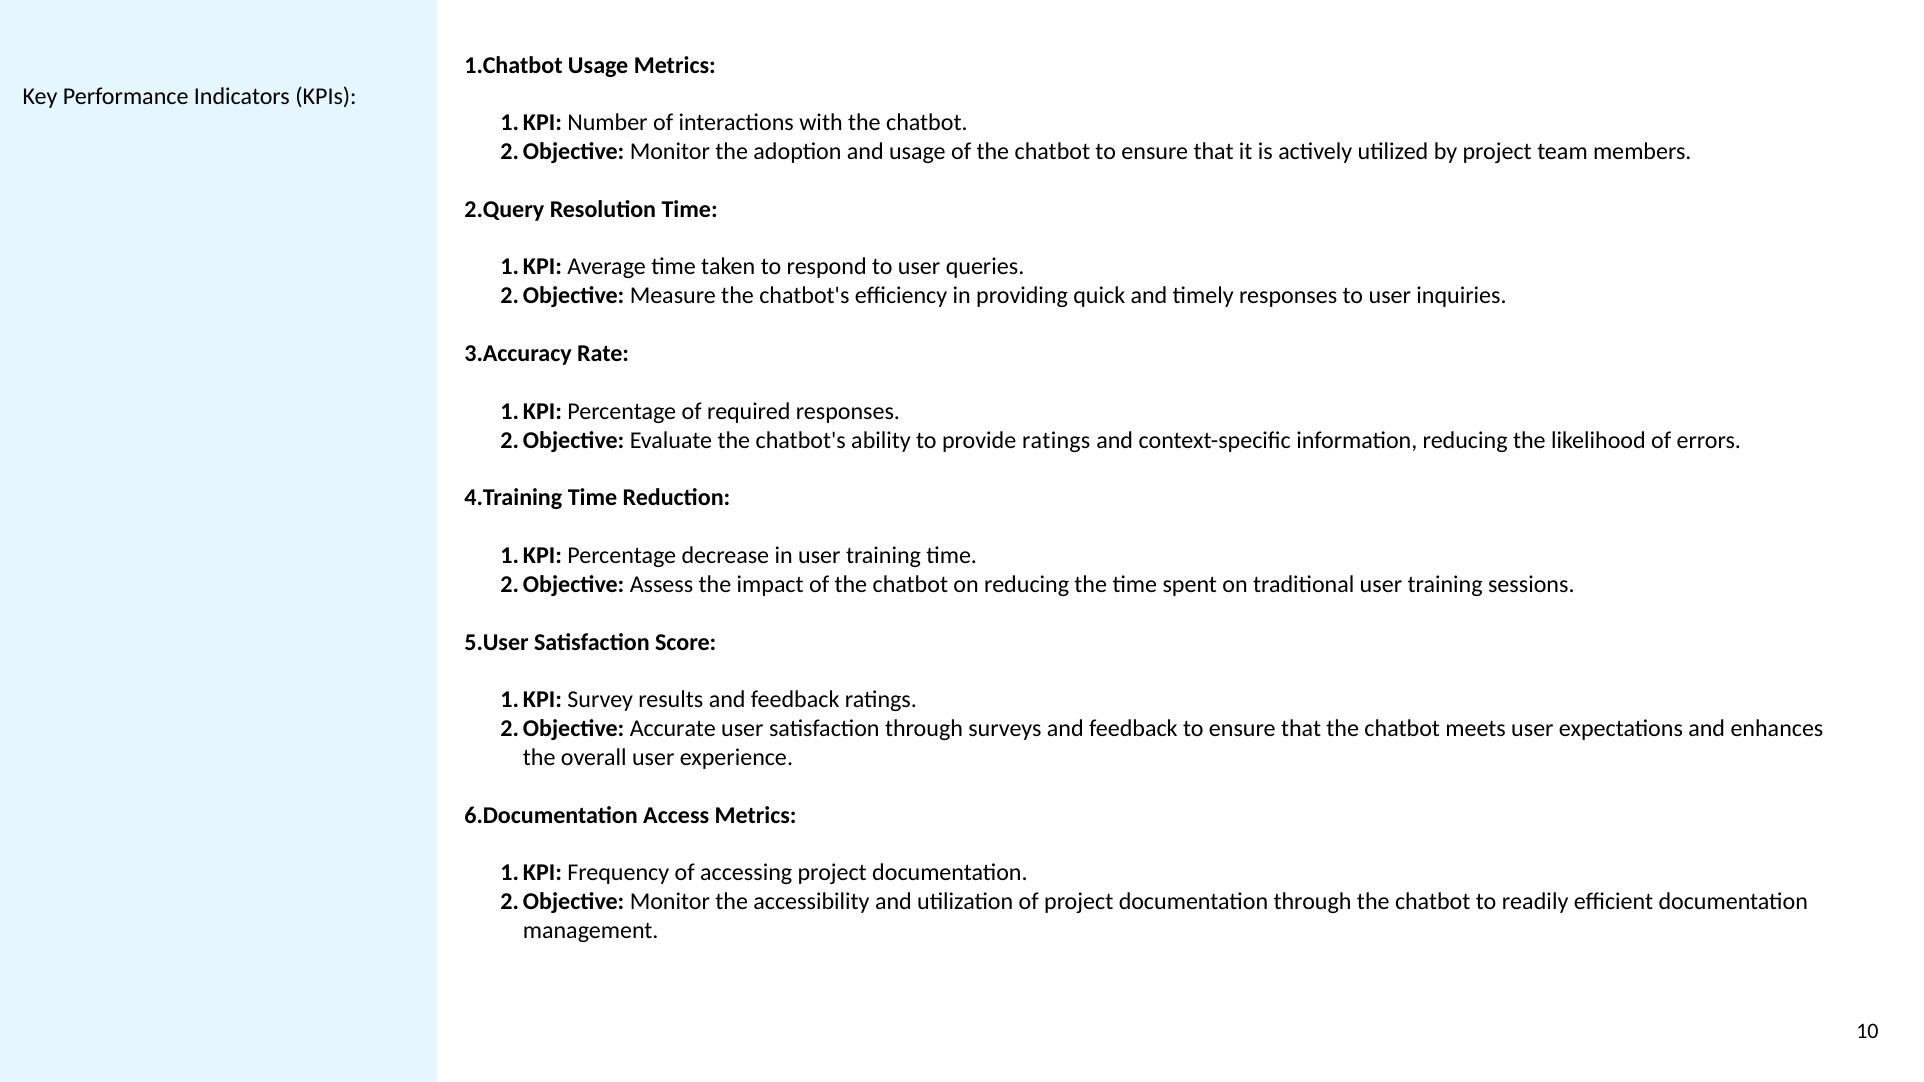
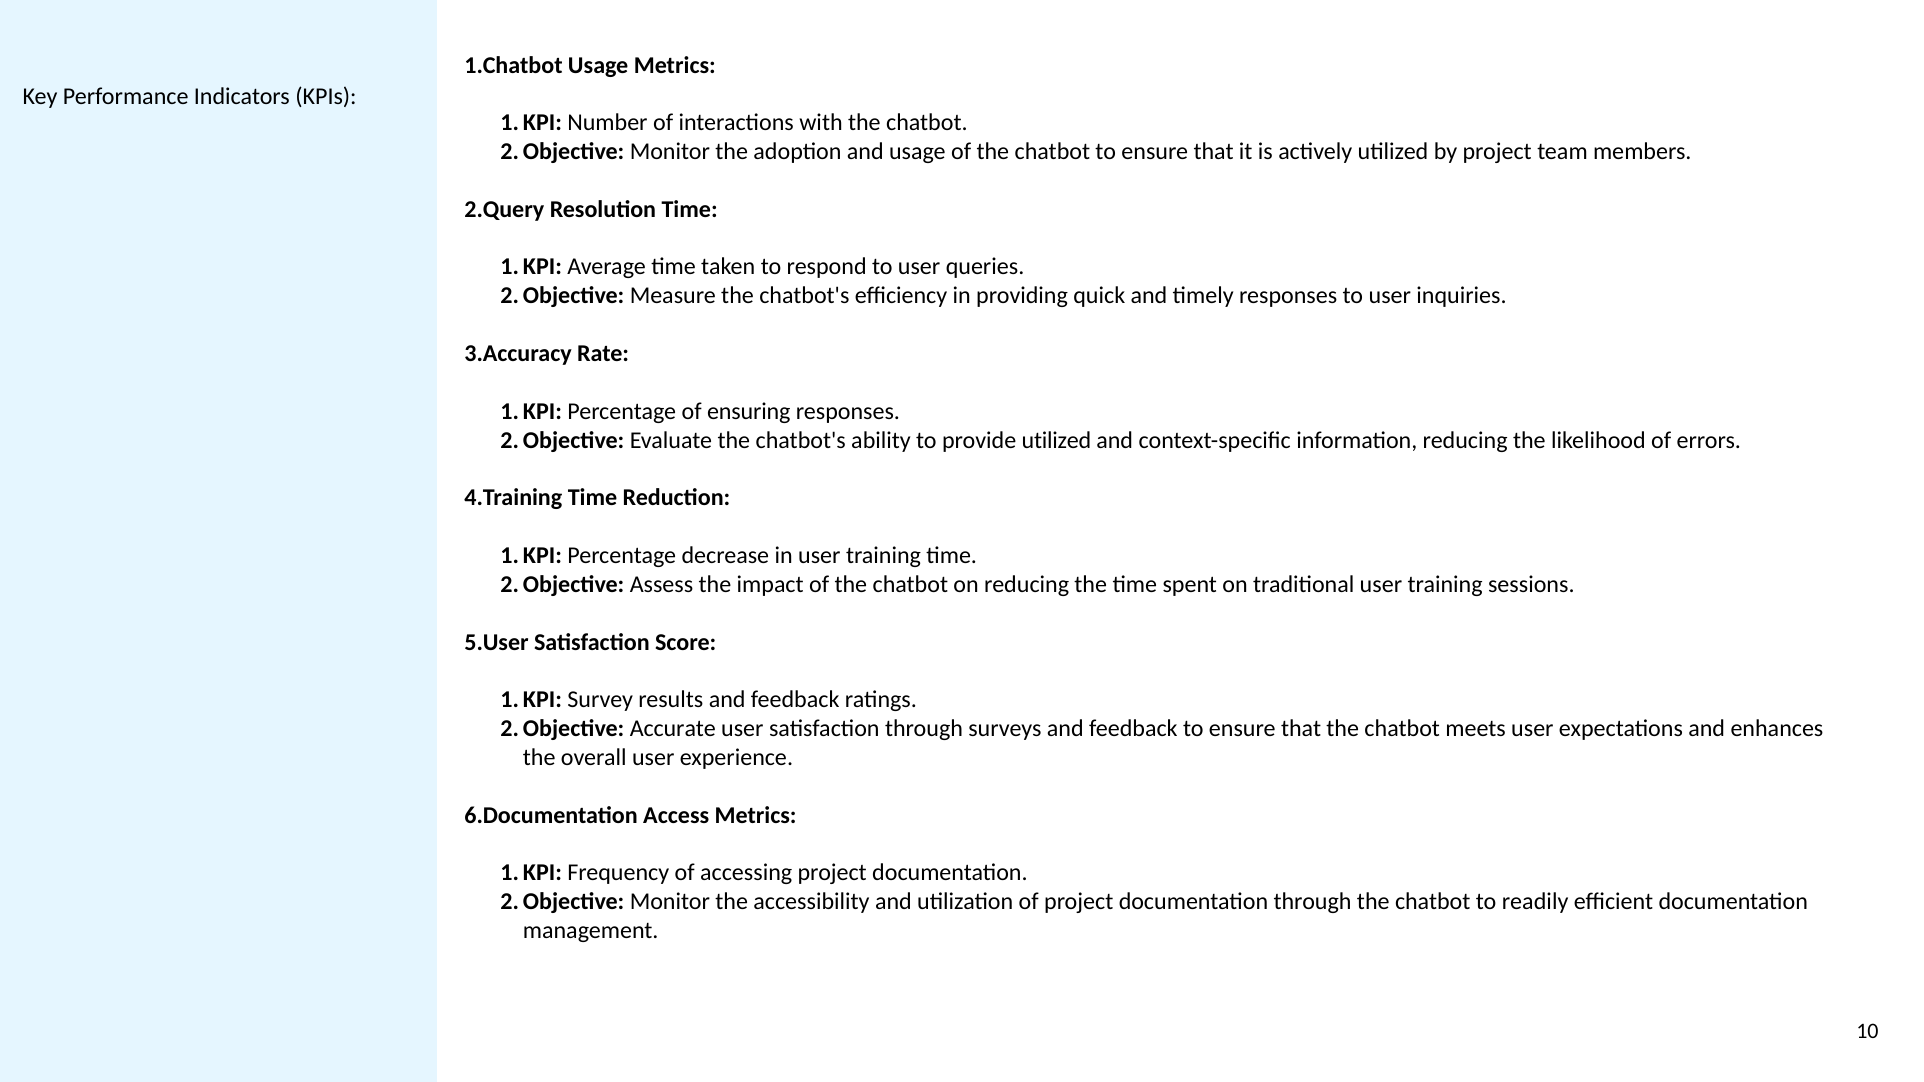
required: required -> ensuring (749, 411)
provide ratings: ratings -> utilized (1056, 440)
